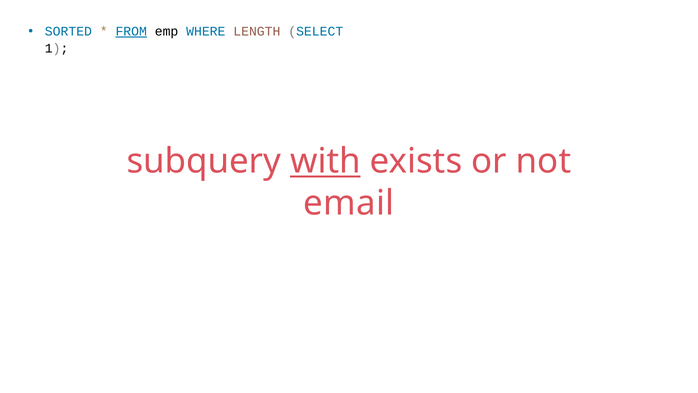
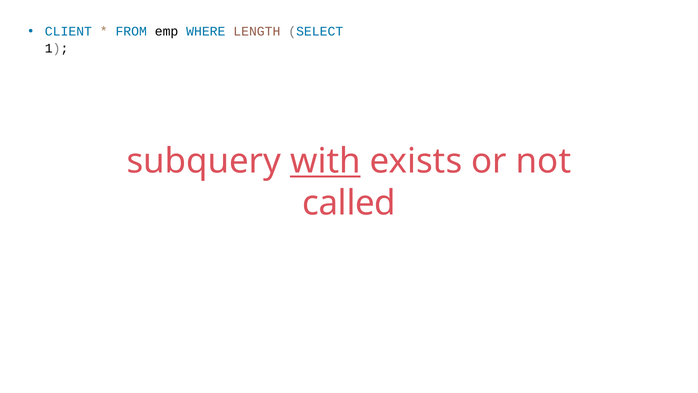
SORTED: SORTED -> CLIENT (68, 31)
FROM underline: present -> none (131, 31)
email: email -> called (349, 203)
